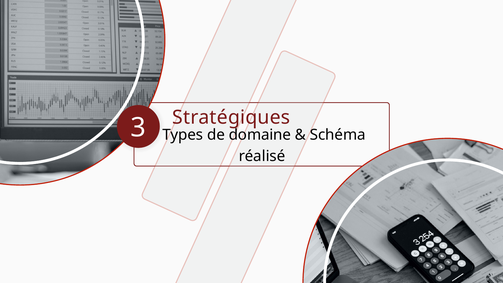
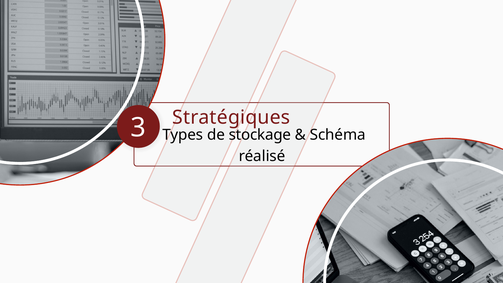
domaine: domaine -> stockage (260, 135)
